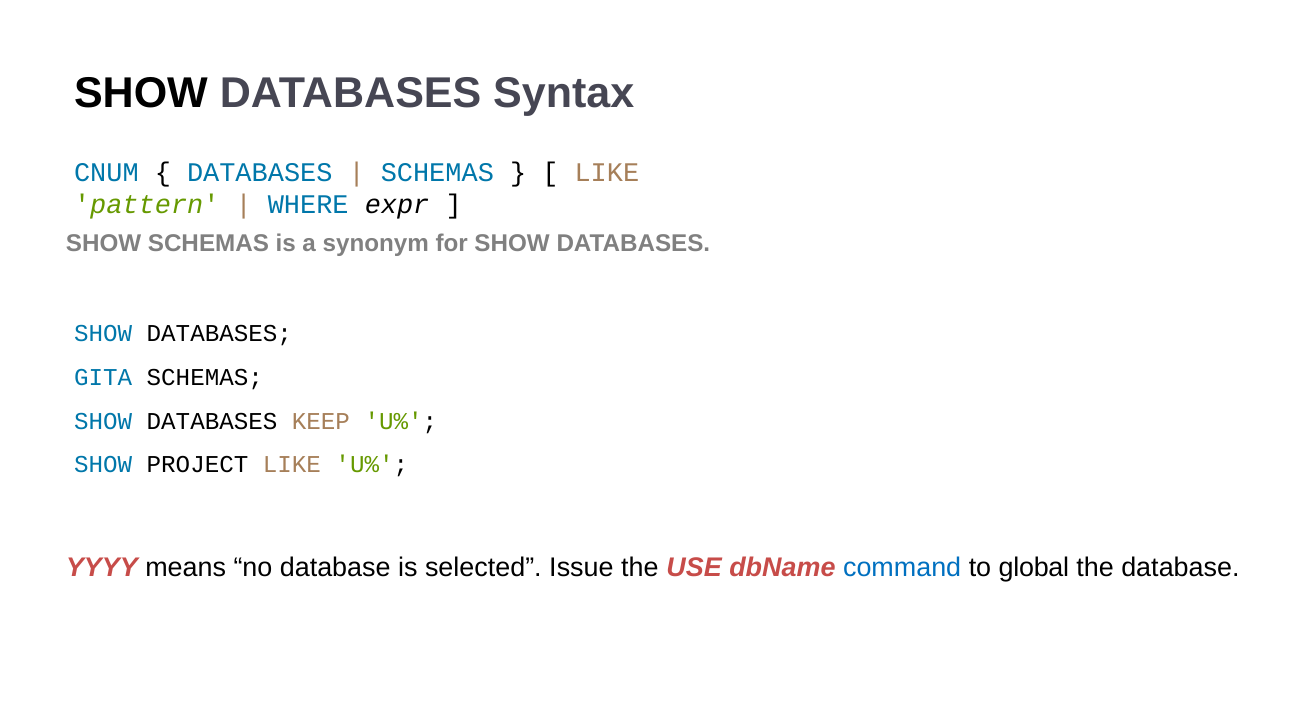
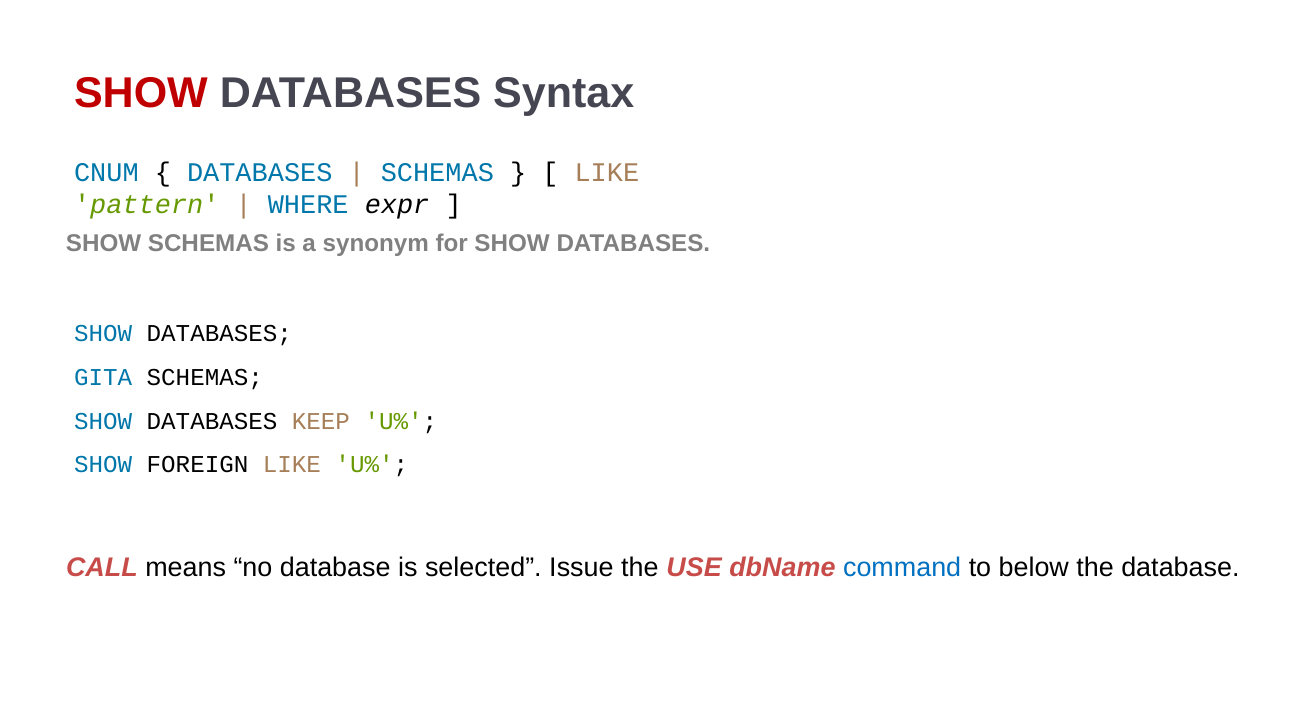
SHOW colour: black -> red (141, 93)
PROJECT: PROJECT -> FOREIGN (198, 465)
YYYY: YYYY -> CALL (102, 568)
global: global -> below (1034, 568)
